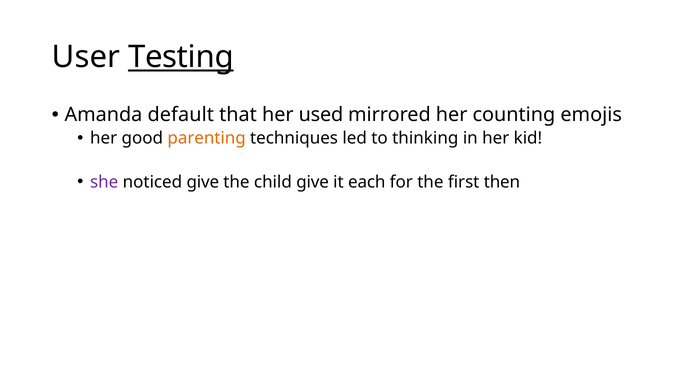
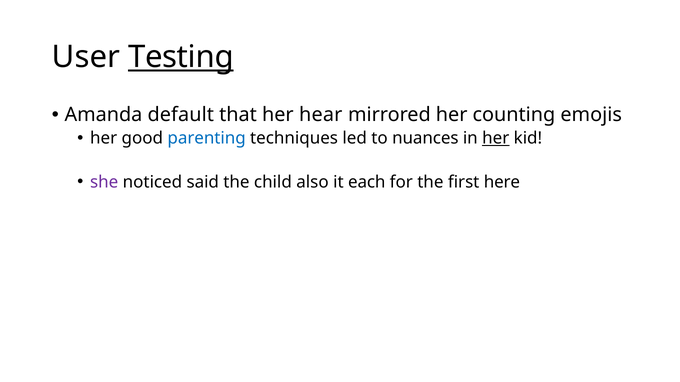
used: used -> hear (321, 115)
parenting colour: orange -> blue (207, 138)
thinking: thinking -> nuances (425, 138)
her underline: none -> present (496, 138)
noticed give: give -> said (203, 182)
child give: give -> also (312, 182)
then: then -> here (502, 182)
